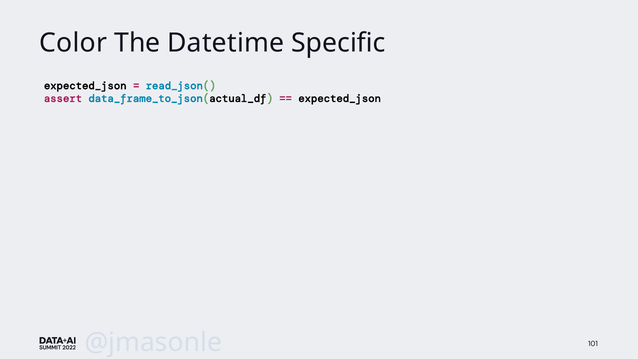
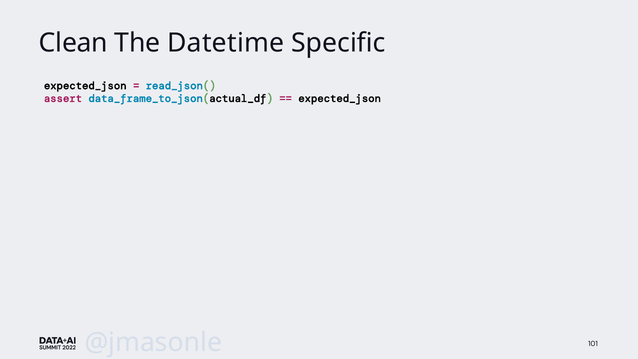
Color: Color -> Clean (73, 43)
